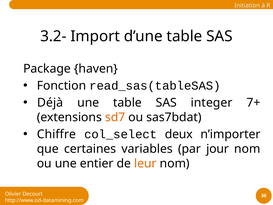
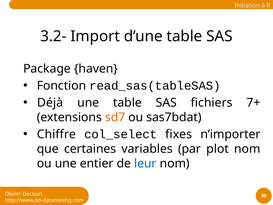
integer: integer -> fichiers (212, 103)
deux: deux -> fixes (179, 134)
jour: jour -> plot (218, 149)
leur colour: orange -> blue (145, 163)
